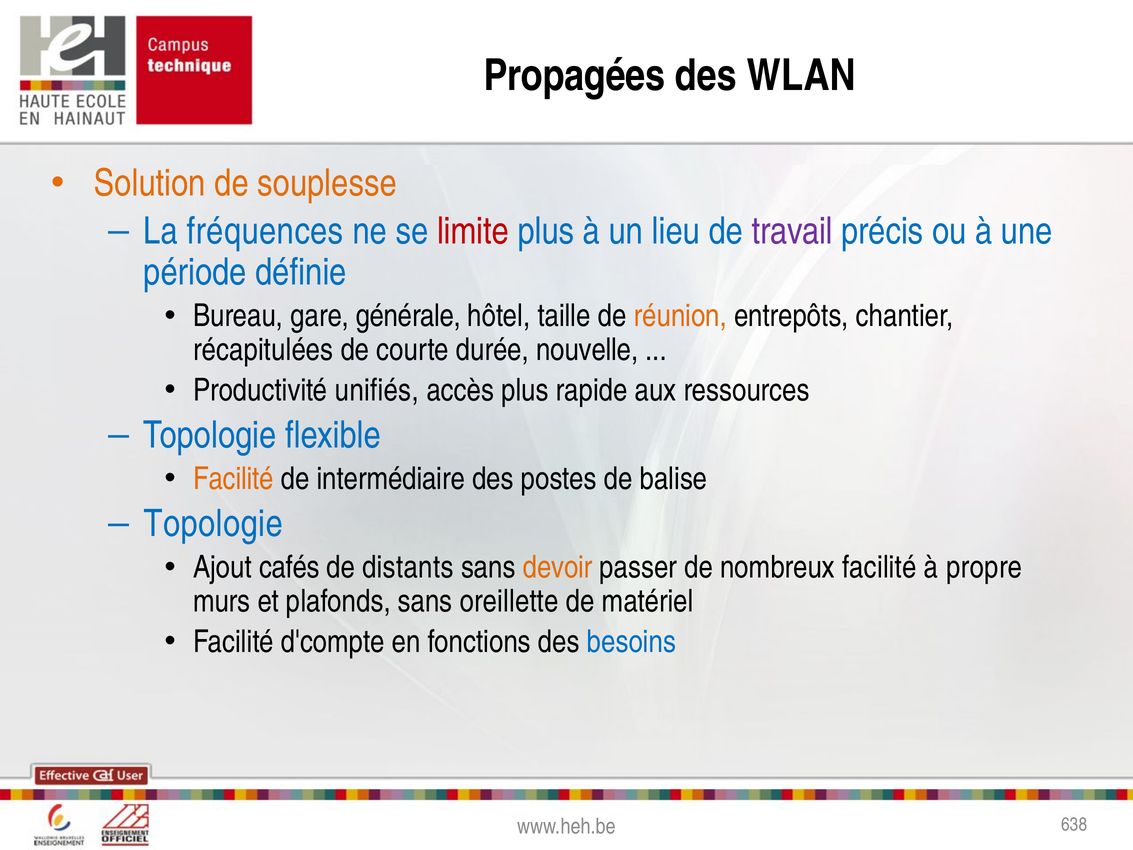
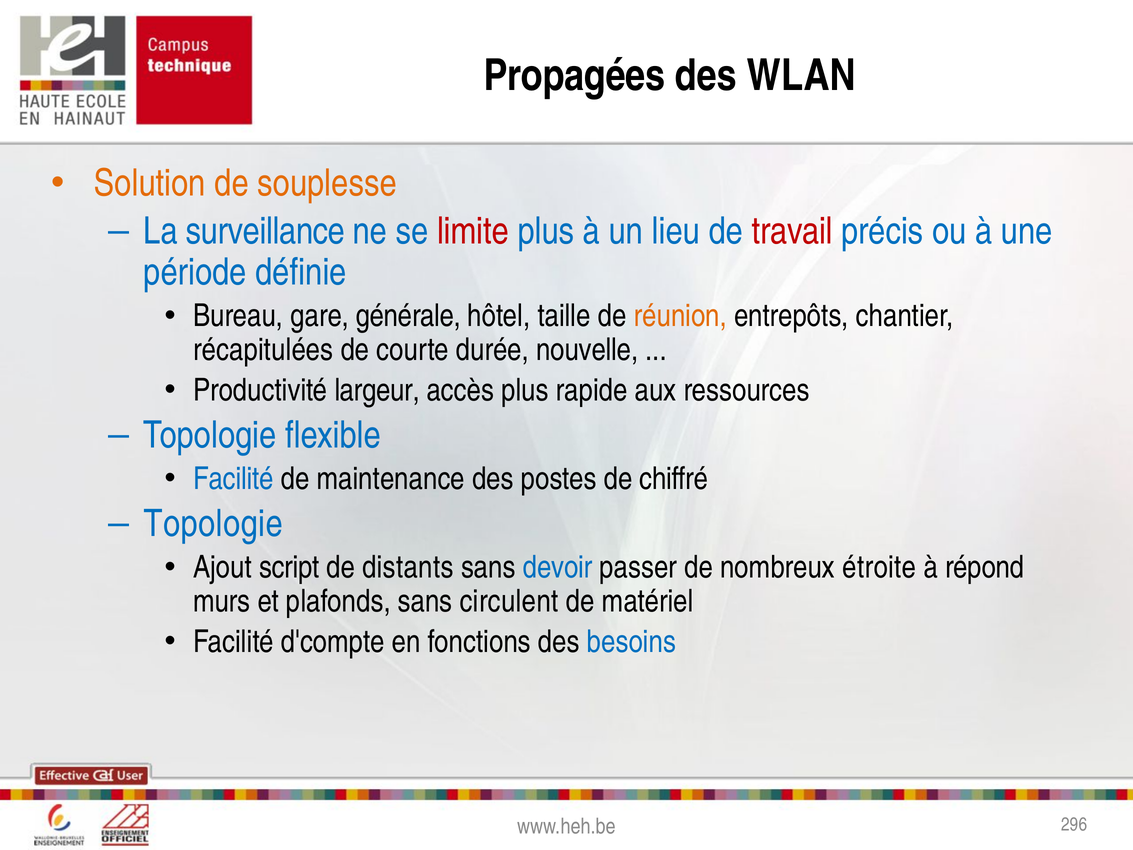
fréquences: fréquences -> surveillance (266, 231)
travail colour: purple -> red (792, 231)
unifiés: unifiés -> largeur (377, 390)
Facilité colour: orange -> blue (233, 479)
intermédiaire: intermédiaire -> maintenance (391, 479)
balise: balise -> chiffré (674, 479)
cafés: cafés -> script (289, 567)
devoir colour: orange -> blue (558, 567)
nombreux facilité: facilité -> étroite (879, 567)
propre: propre -> répond (985, 567)
oreillette: oreillette -> circulent (509, 601)
638: 638 -> 296 (1074, 824)
